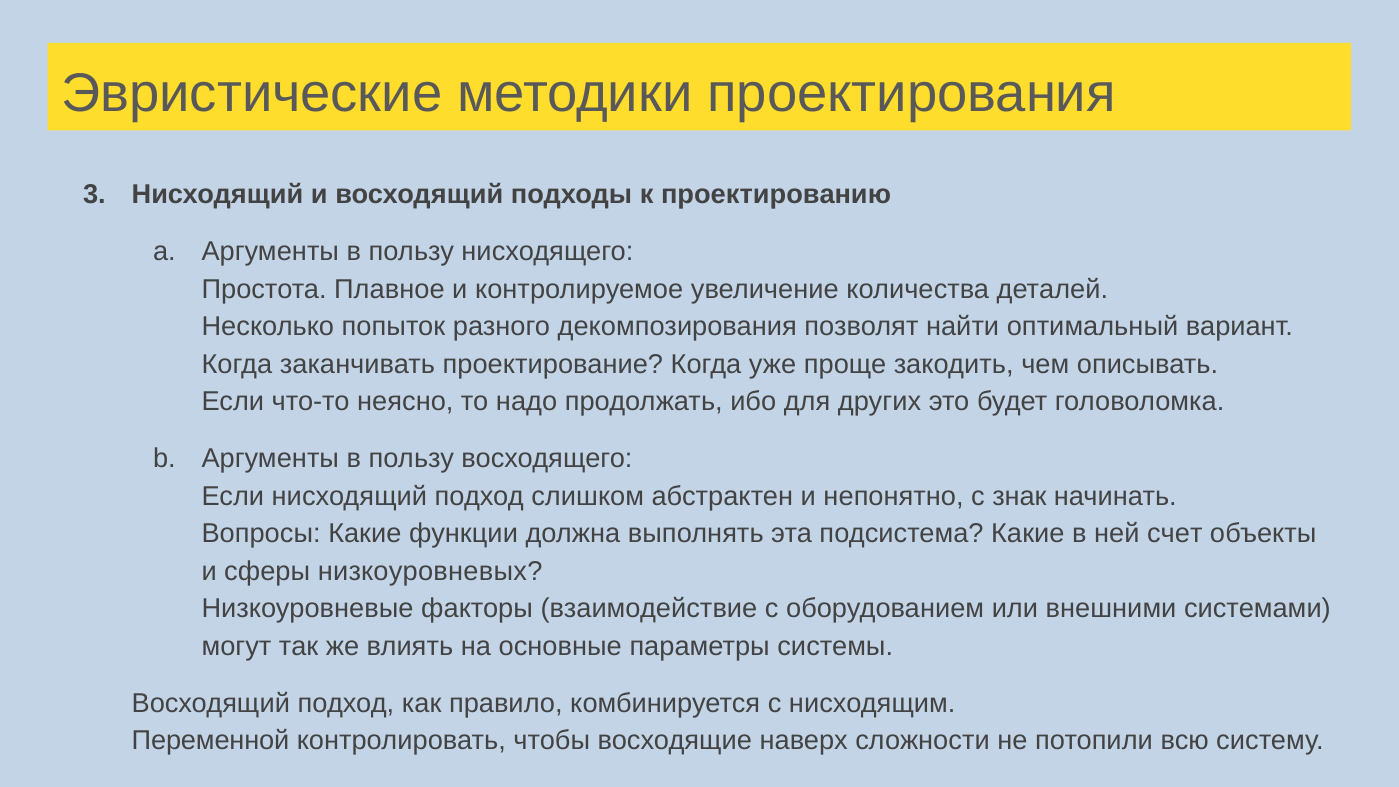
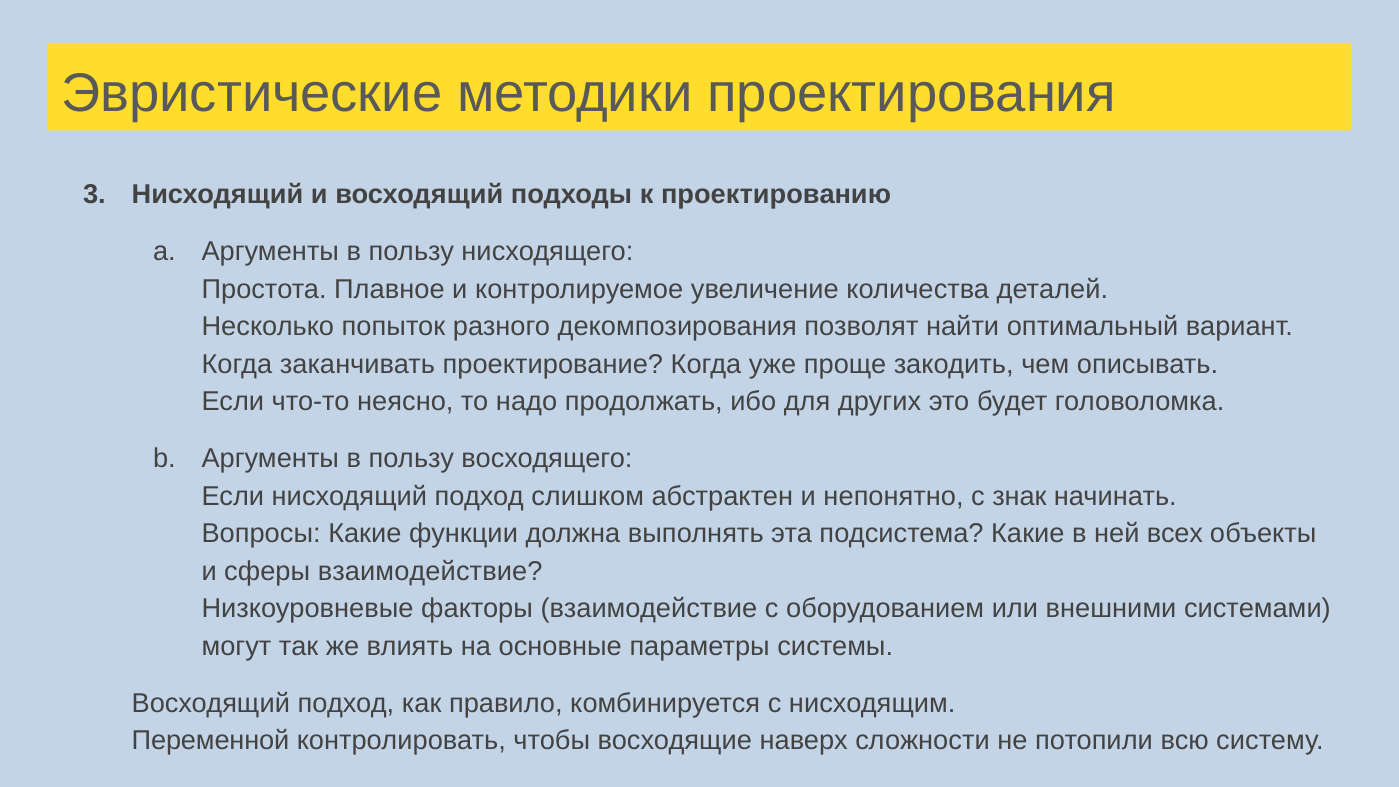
счет: счет -> всех (1175, 534)
сферы низкоуровневых: низкоуровневых -> взаимодействие (430, 571)
